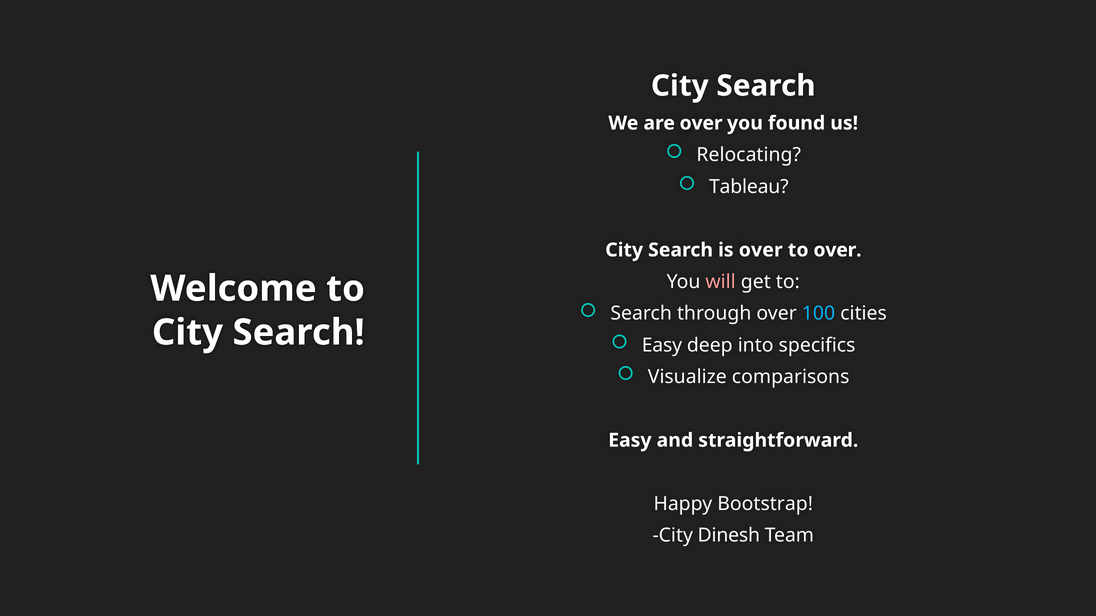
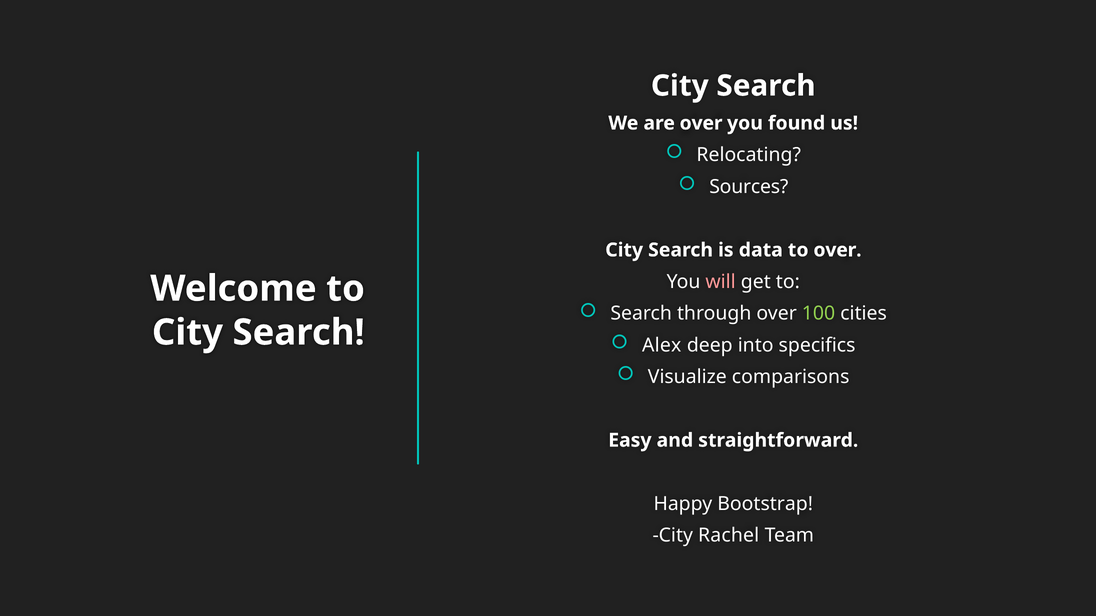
Tableau: Tableau -> Sources (749, 187)
is over: over -> data (761, 250)
100 colour: light blue -> light green (818, 314)
Easy: Easy -> Alex (662, 345)
Dinesh: Dinesh -> Rachel (729, 536)
